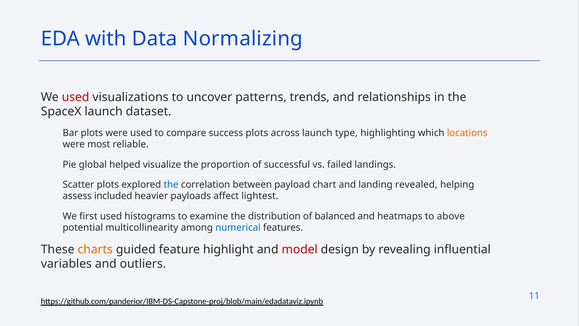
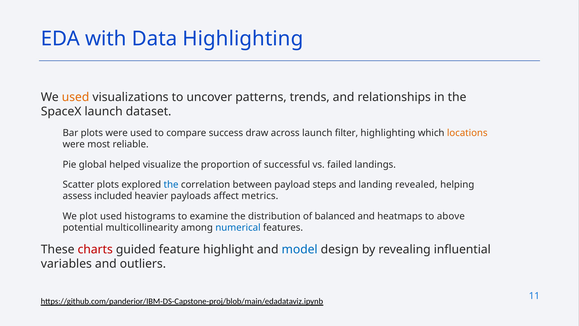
Data Normalizing: Normalizing -> Highlighting (243, 39)
used colour: red -> orange (76, 97)
success plots: plots -> draw (257, 133)
type: type -> filter (347, 133)
chart: chart -> steps (324, 184)
lightest: lightest -> metrics (260, 196)
first: first -> plot (88, 216)
charts colour: orange -> red (95, 249)
model colour: red -> blue (300, 249)
